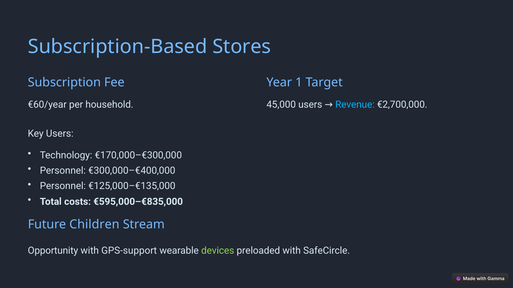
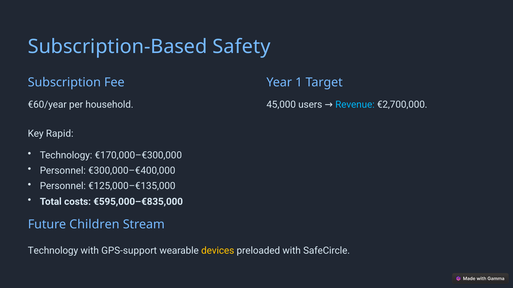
Stores: Stores -> Safety (242, 47)
Key Users: Users -> Rapid (60, 134)
Opportunity: Opportunity -> Technology (53, 251)
devices colour: light green -> yellow (218, 251)
